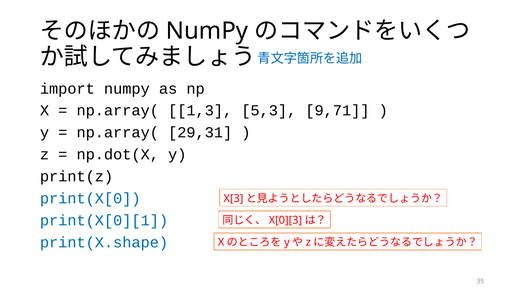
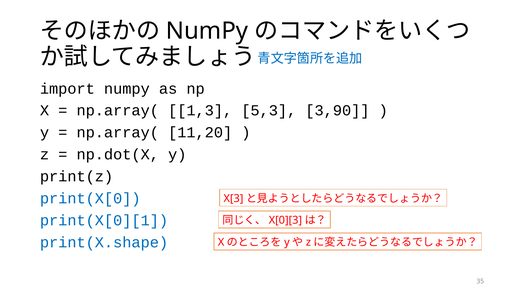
9,71: 9,71 -> 3,90 (337, 111)
29,31: 29,31 -> 11,20 (200, 132)
